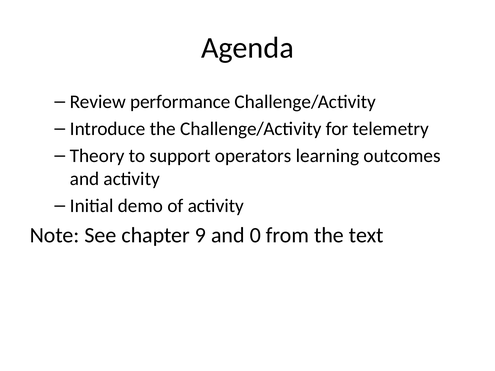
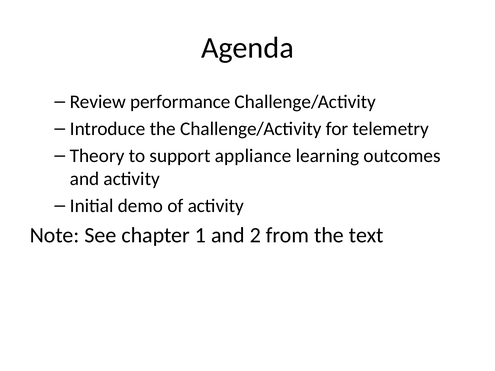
operators: operators -> appliance (253, 156)
9: 9 -> 1 (201, 235)
0: 0 -> 2 (255, 235)
